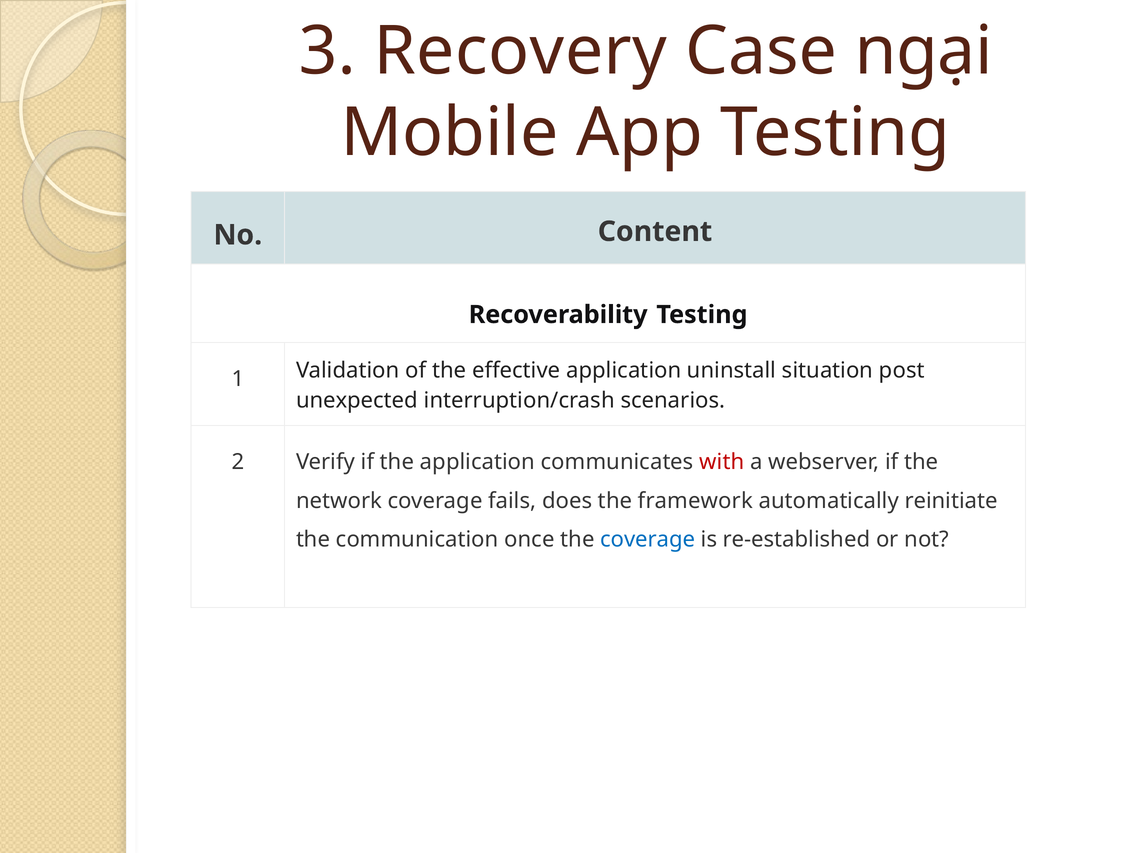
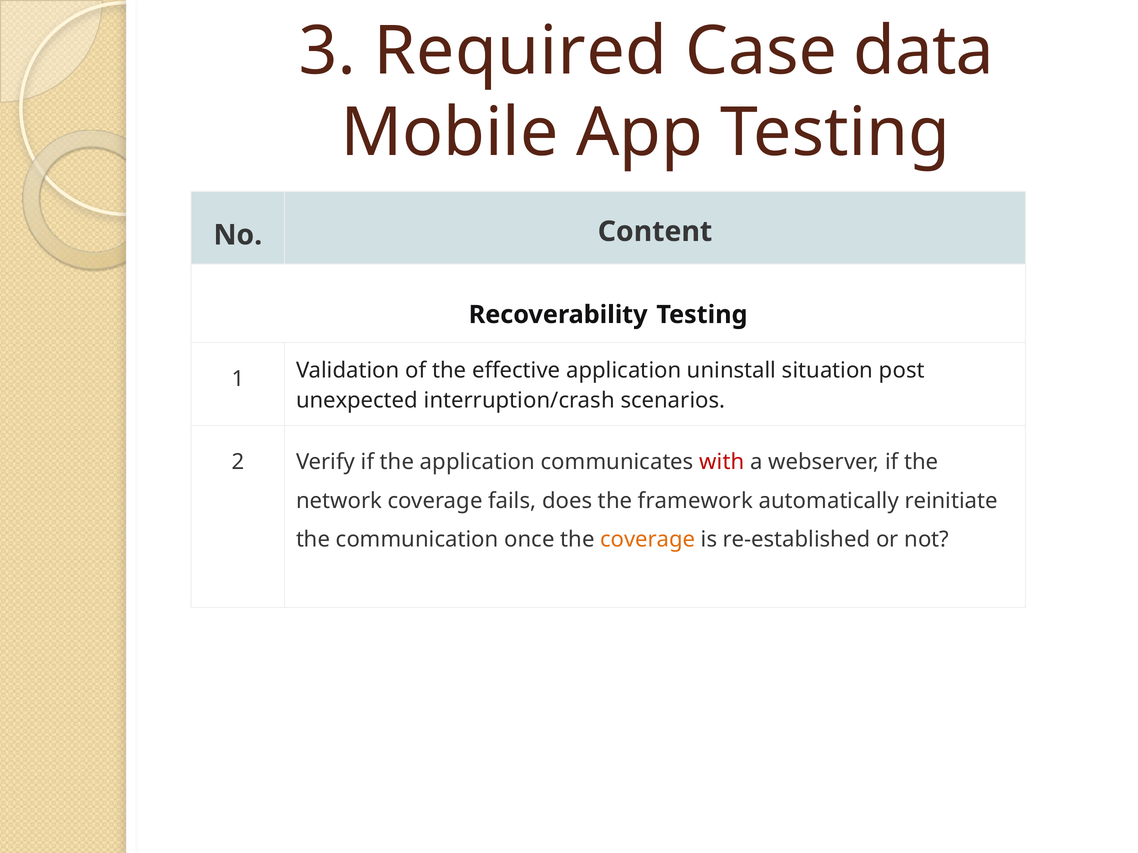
Recovery: Recovery -> Required (520, 51)
ngại: ngại -> data (924, 51)
coverage colour: blue -> orange (648, 540)
